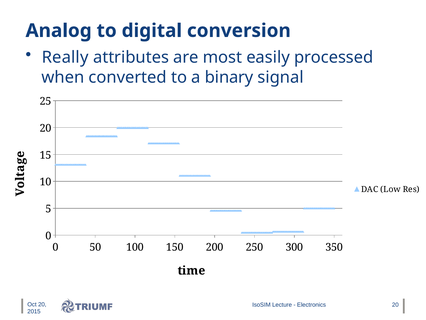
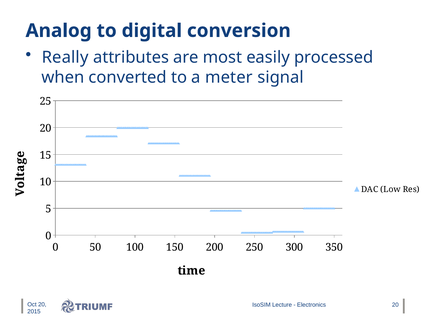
binary: binary -> meter (229, 77)
